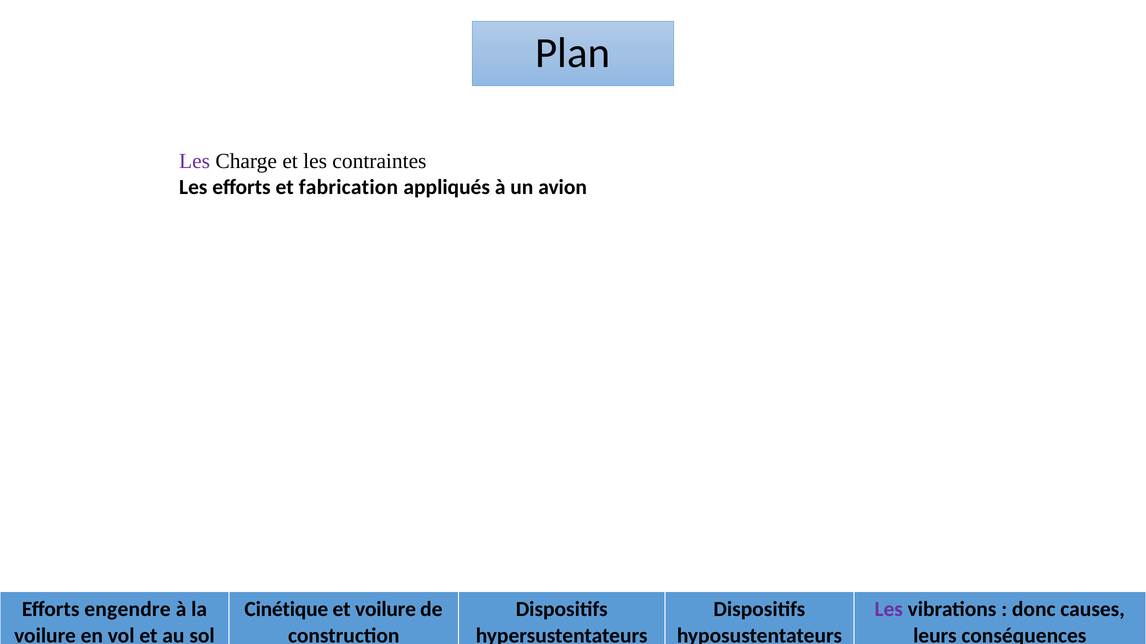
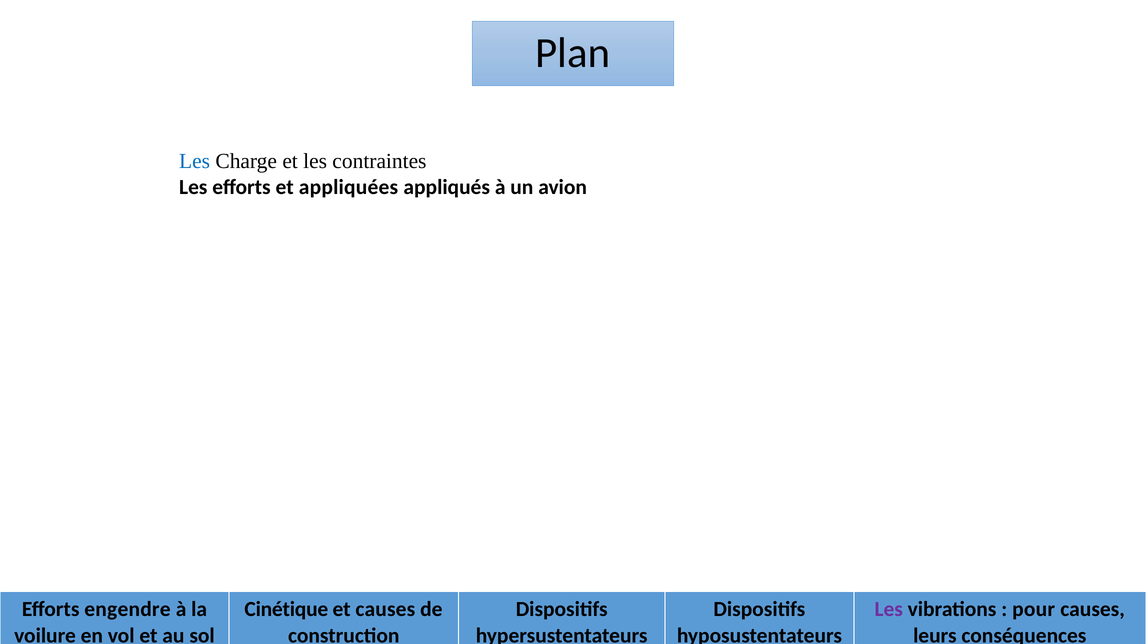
Les colour: purple -> blue (195, 161)
fabrication: fabrication -> appliquées (349, 187)
et voilure: voilure -> causes (385, 610)
donc: donc -> pour (1034, 610)
